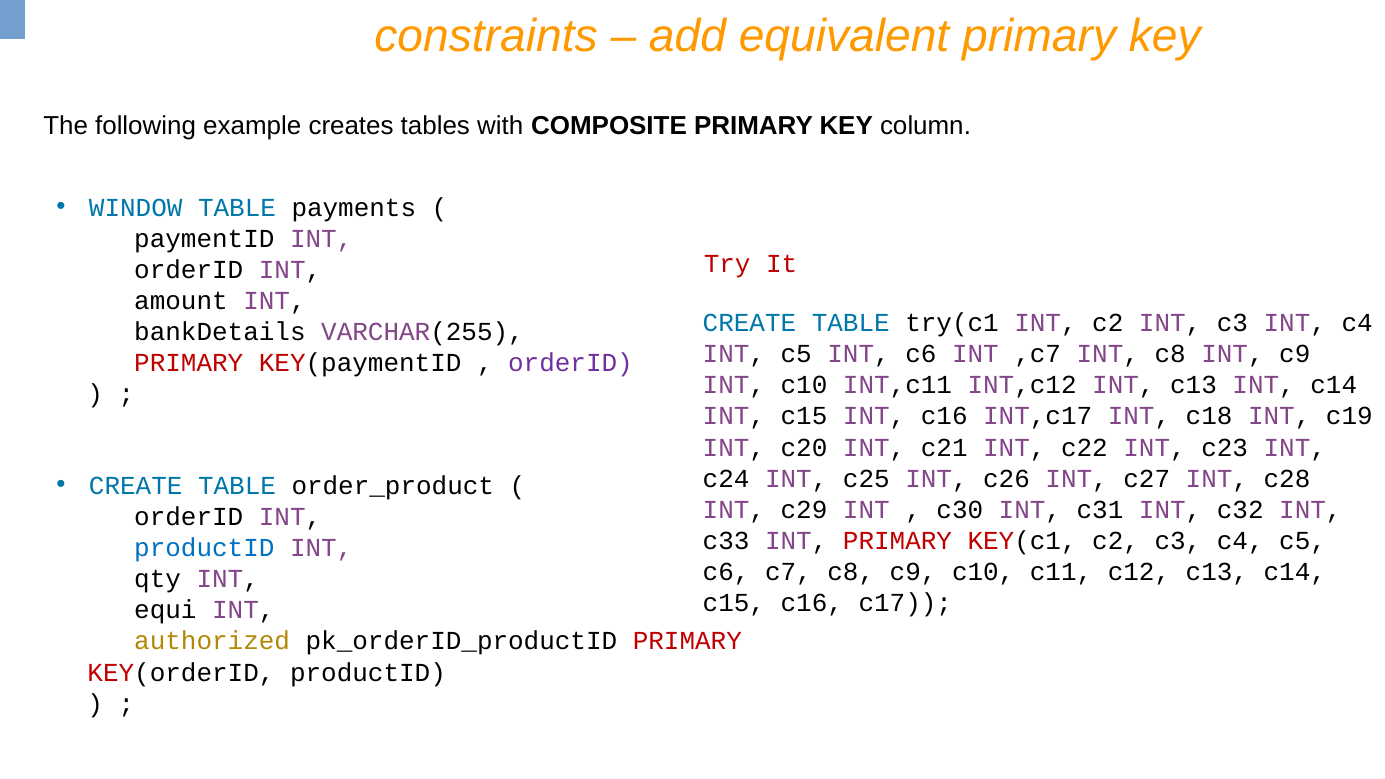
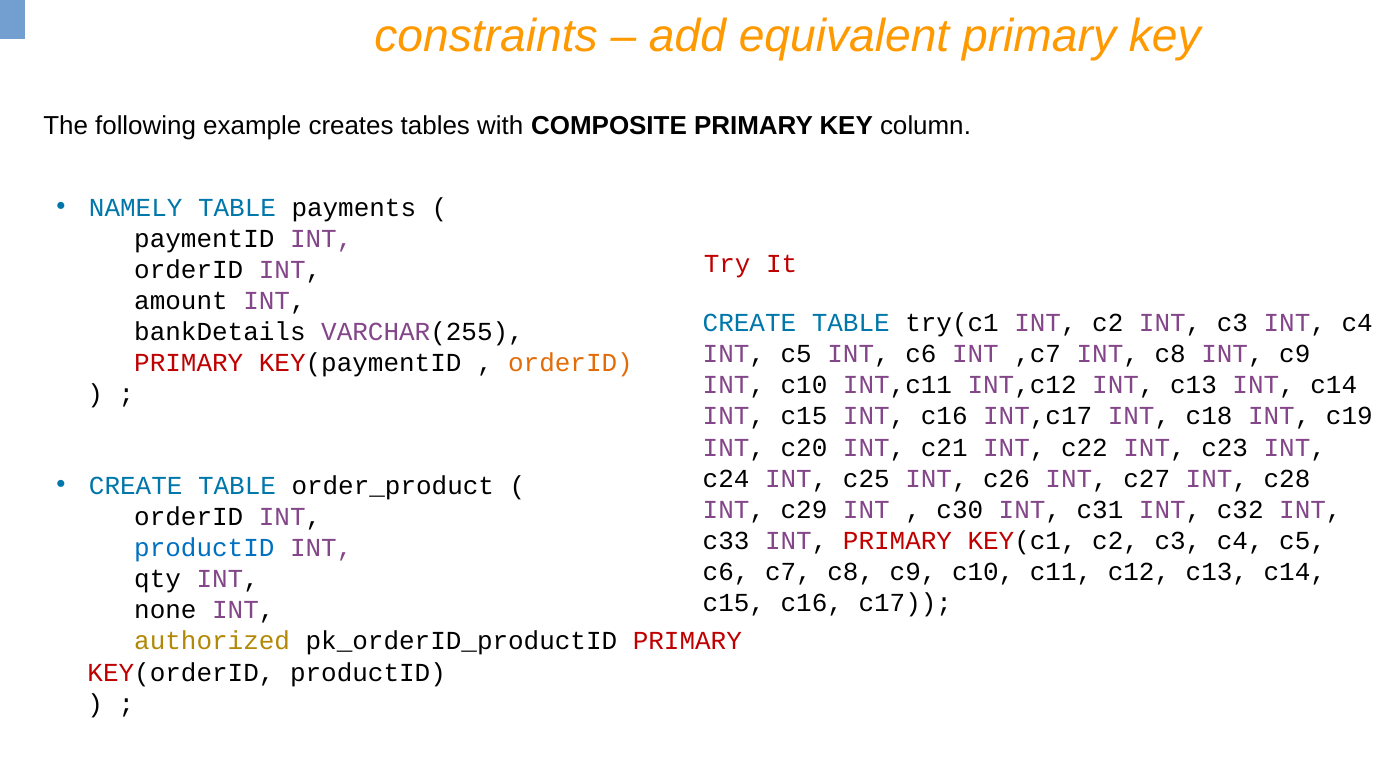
WINDOW: WINDOW -> NAMELY (136, 207)
orderID colour: purple -> orange (570, 363)
equi: equi -> none (165, 610)
